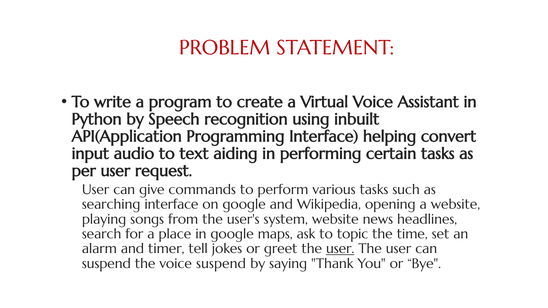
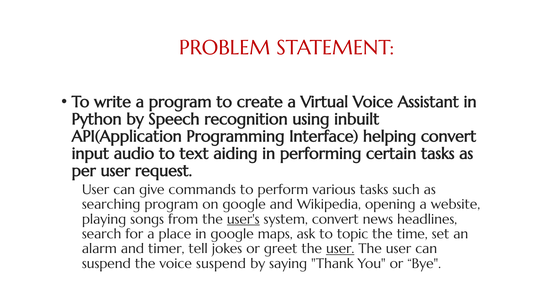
searching interface: interface -> program (171, 205)
user's underline: none -> present (243, 219)
system website: website -> convert (335, 219)
